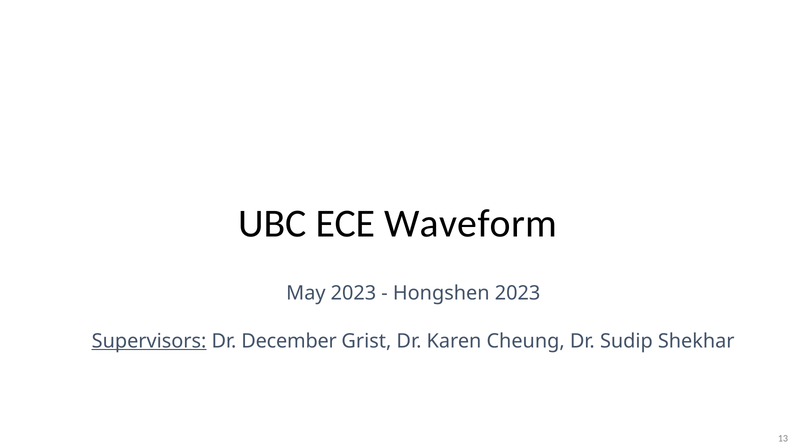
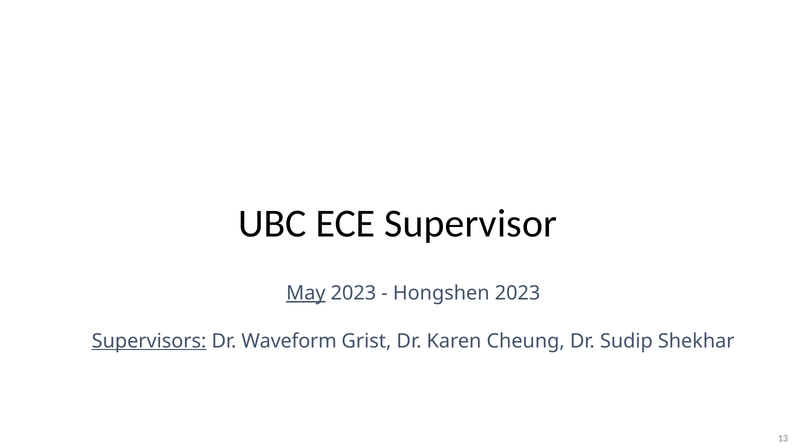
Waveform: Waveform -> Supervisor (471, 224)
May underline: none -> present (306, 293)
December: December -> Waveform (289, 341)
